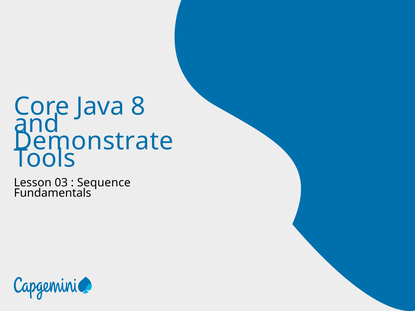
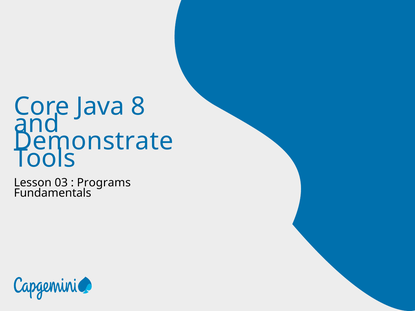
Sequence: Sequence -> Programs (104, 183)
